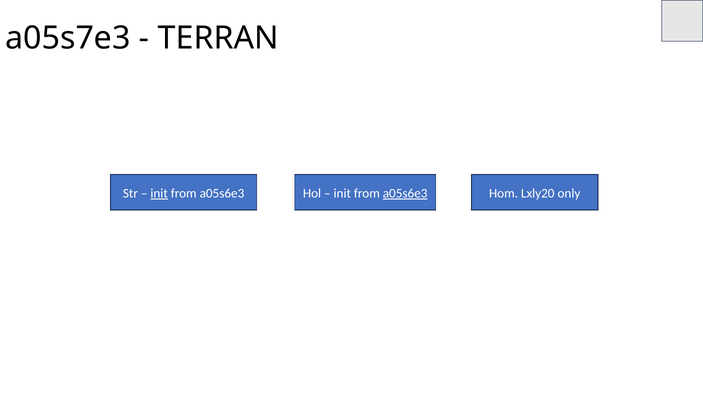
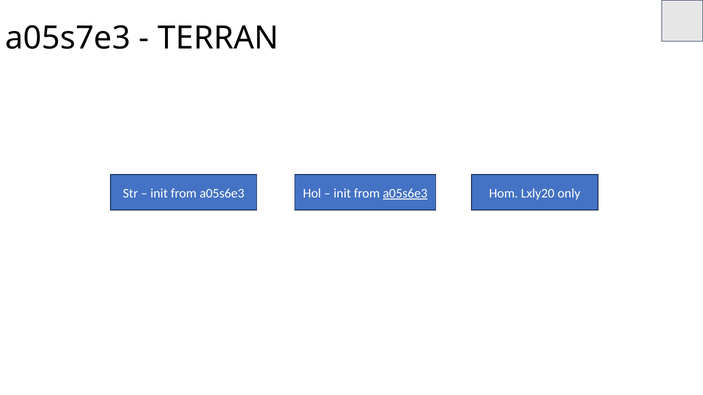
init underline: present -> none (159, 193)
